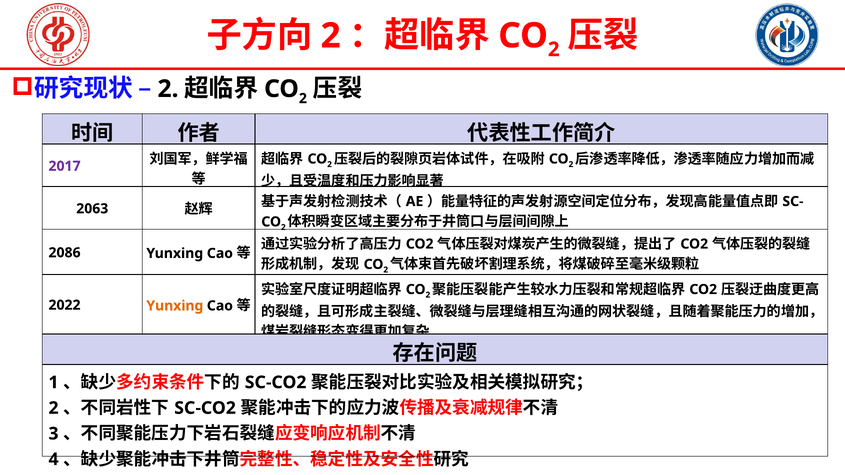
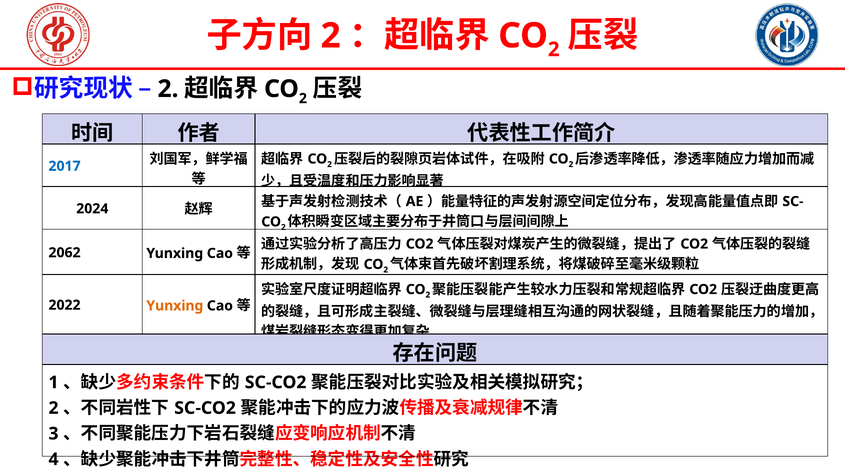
2017 colour: purple -> blue (65, 166)
2063: 2063 -> 2024 (92, 209)
2086: 2086 -> 2062 (65, 253)
